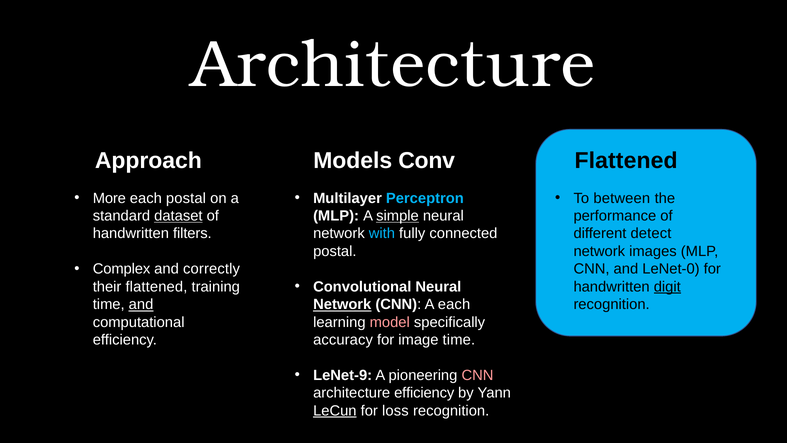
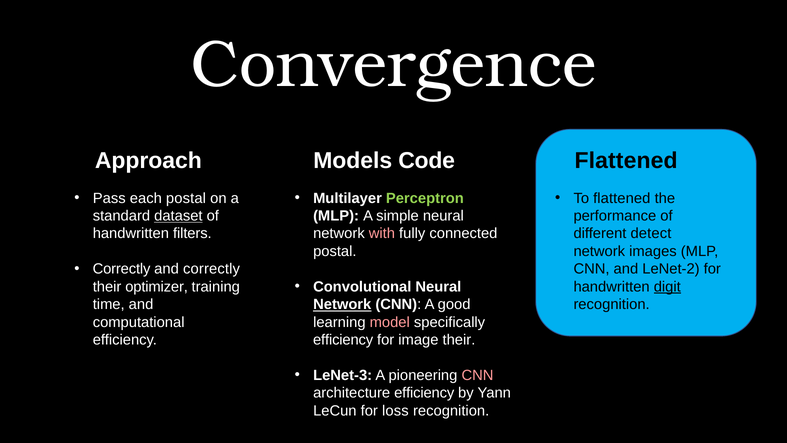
Architecture: Architecture -> Convergence (393, 65)
Conv: Conv -> Code (427, 161)
More: More -> Pass (109, 198)
Perceptron colour: light blue -> light green (425, 198)
To between: between -> flattened (622, 198)
simple underline: present -> none (398, 216)
with colour: light blue -> pink (382, 233)
Complex: Complex -> Correctly (122, 269)
LeNet-0: LeNet-0 -> LeNet-2 (671, 269)
their flattened: flattened -> optimizer (157, 287)
and underline: present -> none (141, 304)
A each: each -> good (454, 304)
accuracy: accuracy -> efficiency (343, 340)
image time: time -> their (459, 340)
LeNet-9: LeNet-9 -> LeNet-3 (343, 375)
LeCun underline: present -> none (335, 411)
